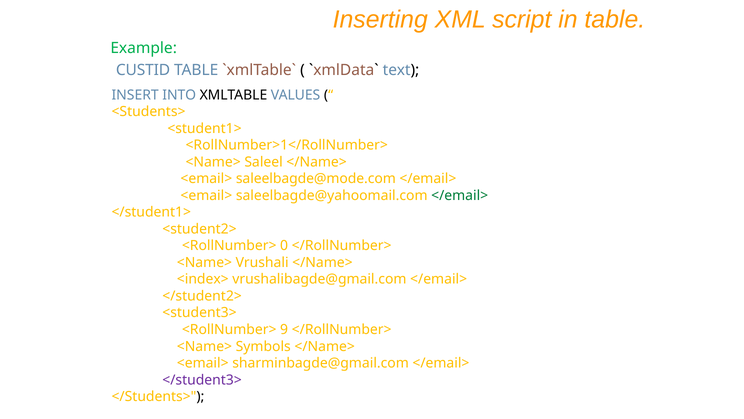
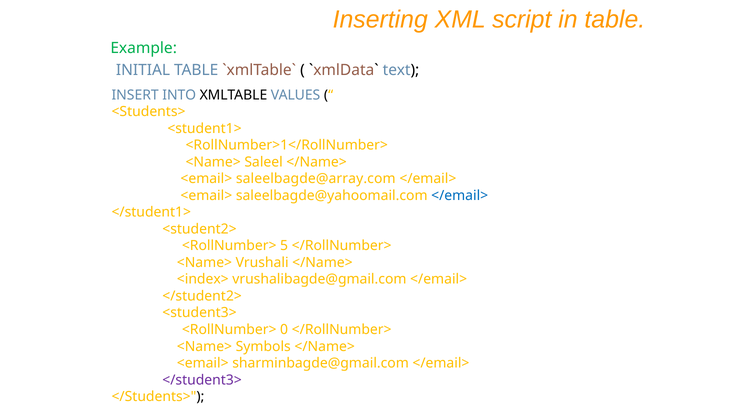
CUSTID: CUSTID -> INITIAL (143, 70)
saleelbagde@mode.com: saleelbagde@mode.com -> saleelbagde@array.com (316, 179)
</email> colour: green -> blue (460, 195)
0: 0 -> 5 (284, 246)
9: 9 -> 0 (284, 329)
